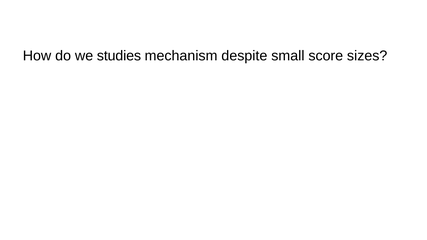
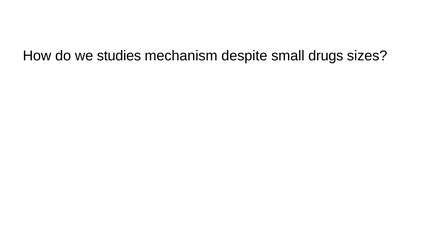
score: score -> drugs (326, 56)
